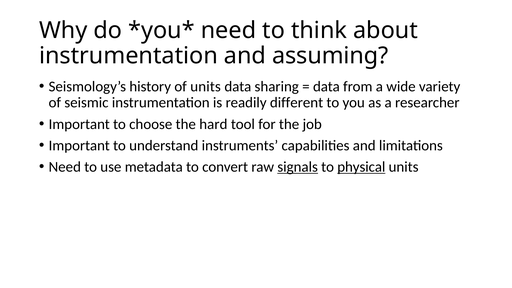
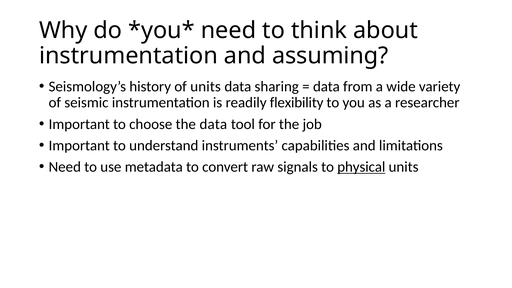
different: different -> flexibility (297, 103)
the hard: hard -> data (213, 124)
signals underline: present -> none (298, 167)
